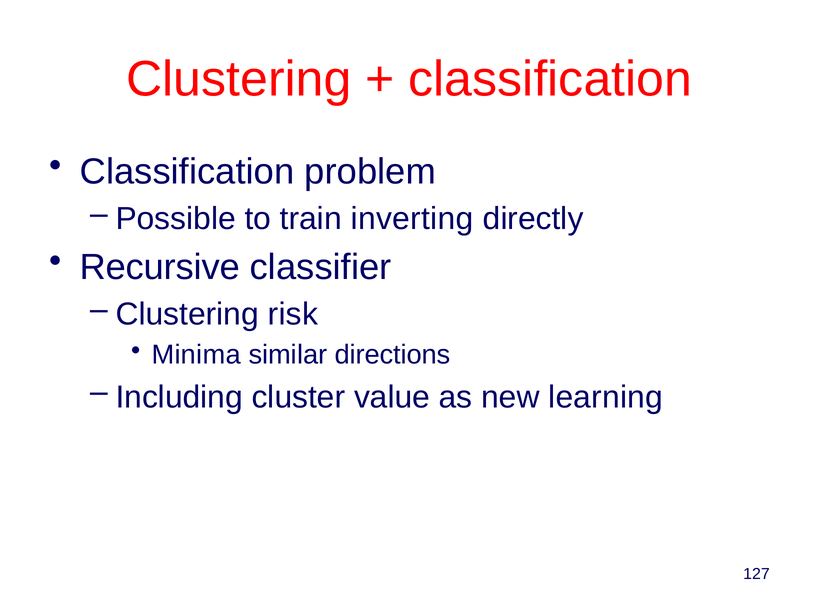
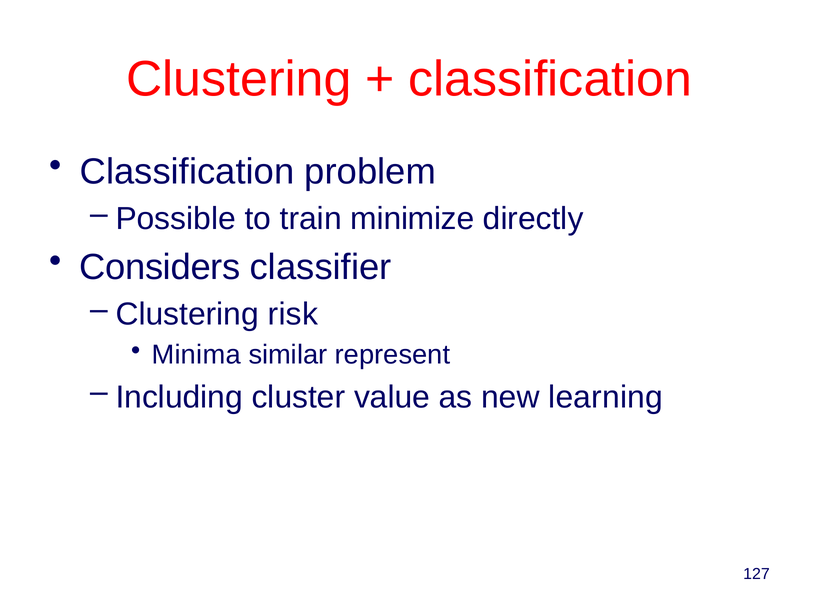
inverting: inverting -> minimize (412, 219)
Recursive: Recursive -> Considers (160, 267)
directions: directions -> represent (393, 355)
